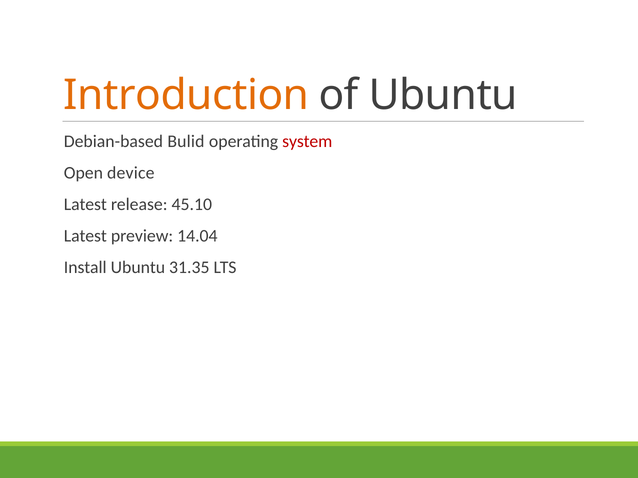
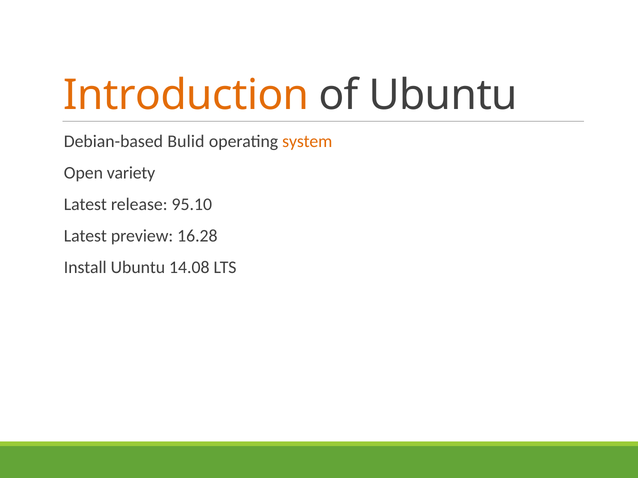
system colour: red -> orange (307, 141)
device: device -> variety (131, 173)
45.10: 45.10 -> 95.10 (192, 205)
14.04: 14.04 -> 16.28 (197, 236)
31.35: 31.35 -> 14.08 (189, 268)
